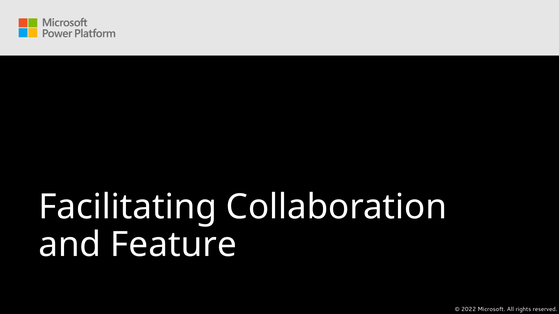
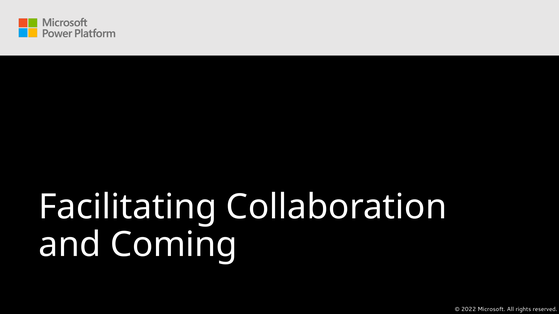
Feature: Feature -> Coming (174, 245)
